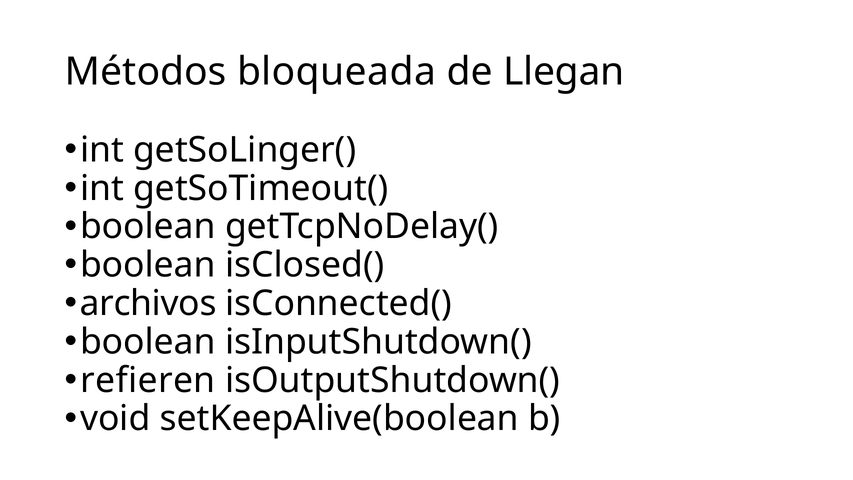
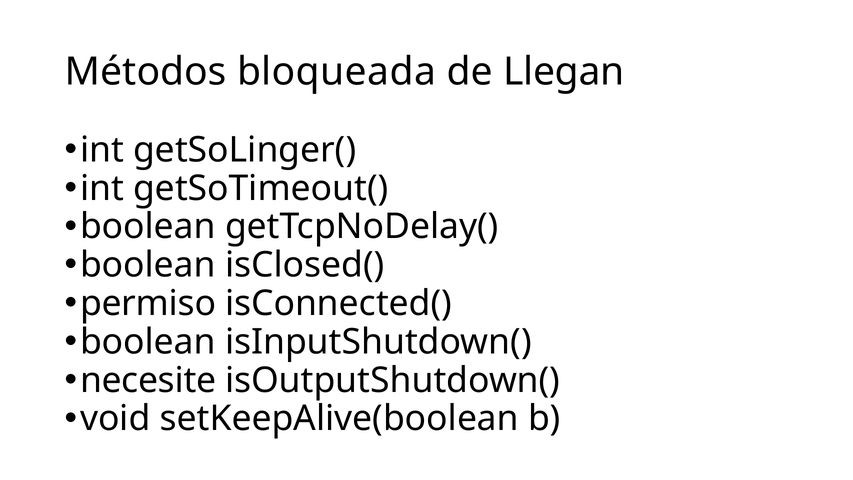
archivos: archivos -> permiso (148, 303)
refieren: refieren -> necesite (148, 380)
